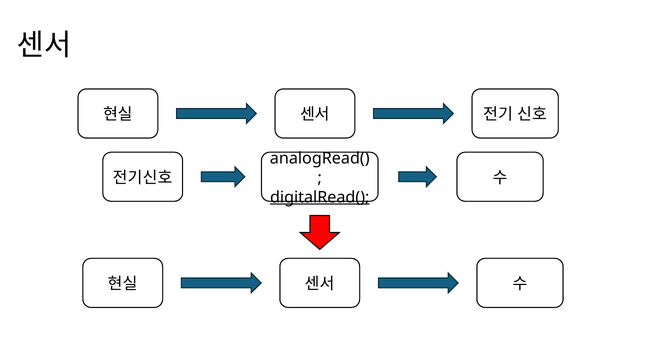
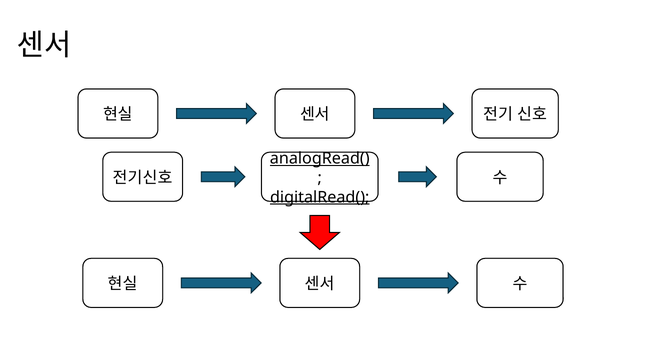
analogRead( underline: none -> present (320, 159)
